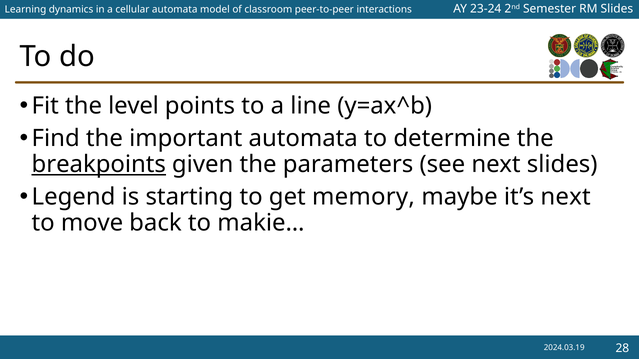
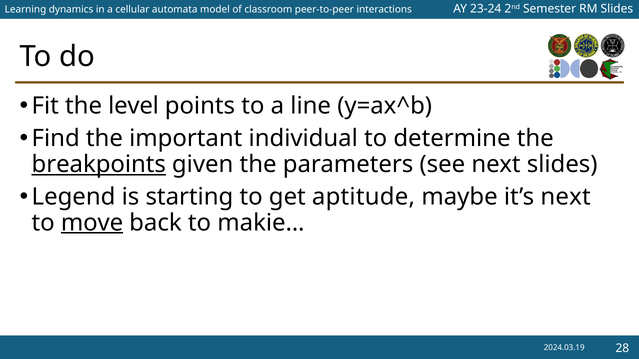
important automata: automata -> individual (303, 139)
memory: memory -> aptitude (363, 197)
move underline: none -> present (92, 223)
